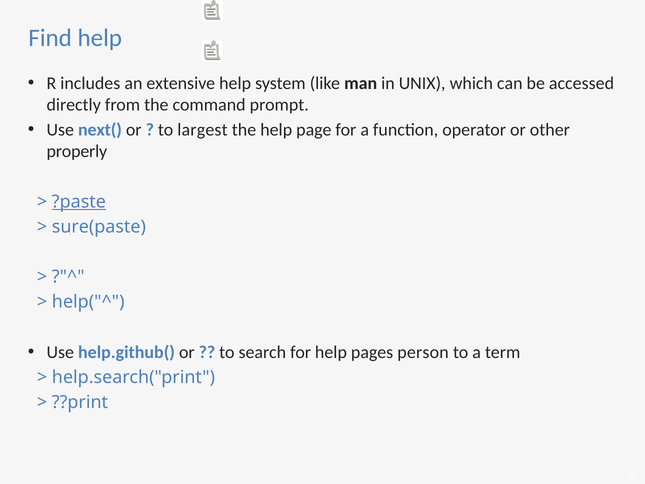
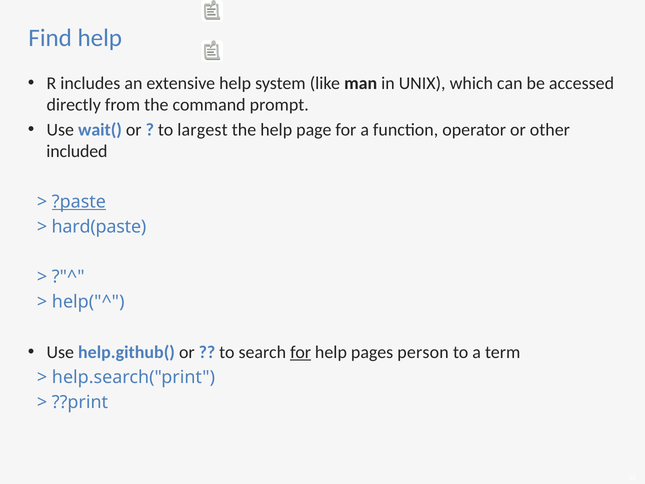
next(: next( -> wait( (100, 130)
properly: properly -> included (77, 151)
sure(paste: sure(paste -> hard(paste (99, 227)
for underline: none -> present (301, 352)
